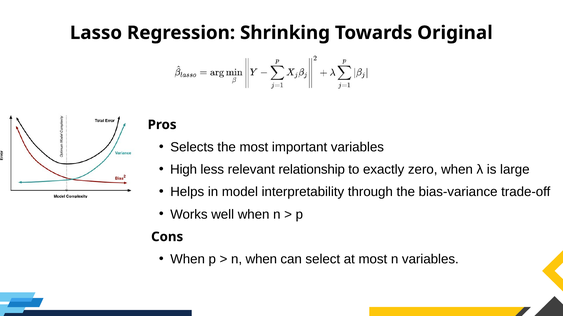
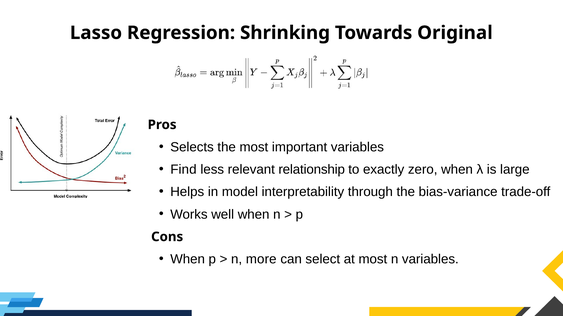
High: High -> Find (183, 170)
n when: when -> more (261, 260)
